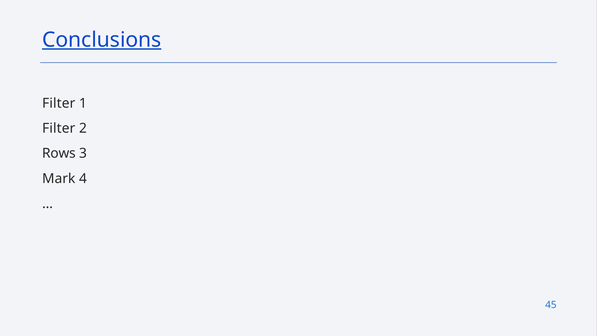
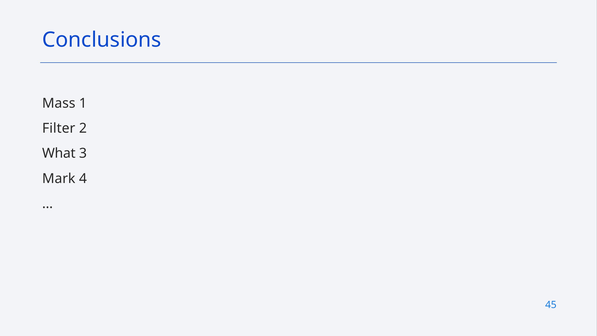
Conclusions underline: present -> none (102, 40)
Filter: Filter -> Mass (59, 103)
Rows: Rows -> What (59, 153)
